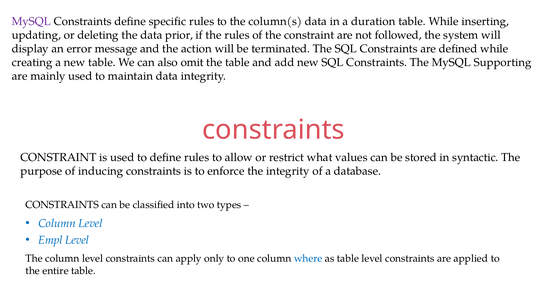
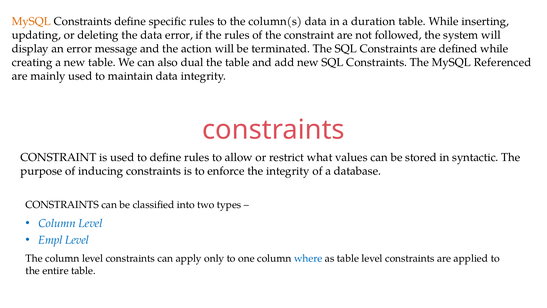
MySQL colour: purple -> orange (31, 21)
data prior: prior -> error (179, 35)
omit: omit -> dual (192, 62)
Supporting: Supporting -> Referenced (503, 62)
